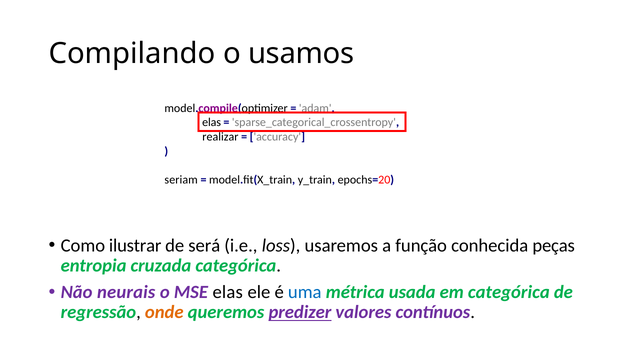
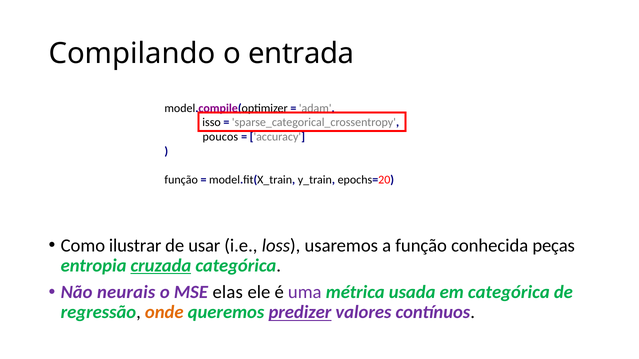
usamos: usamos -> entrada (301, 54)
elas: elas -> isso (212, 123)
realizar: realizar -> poucos (220, 137)
seriam: seriam -> função (181, 180)
será: será -> usar (204, 246)
cruzada underline: none -> present (161, 266)
uma colour: blue -> purple (305, 293)
